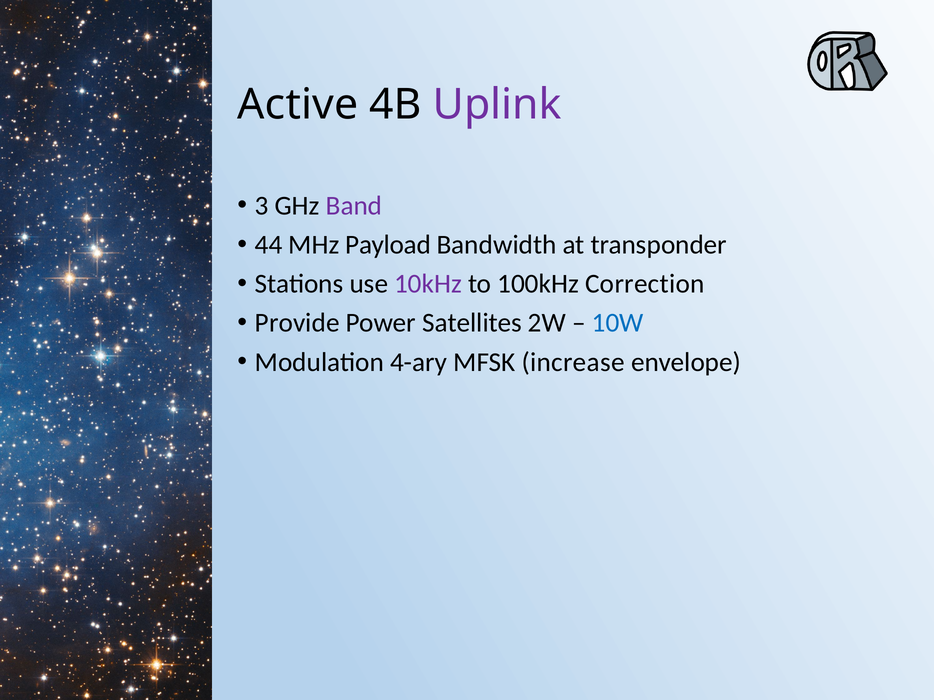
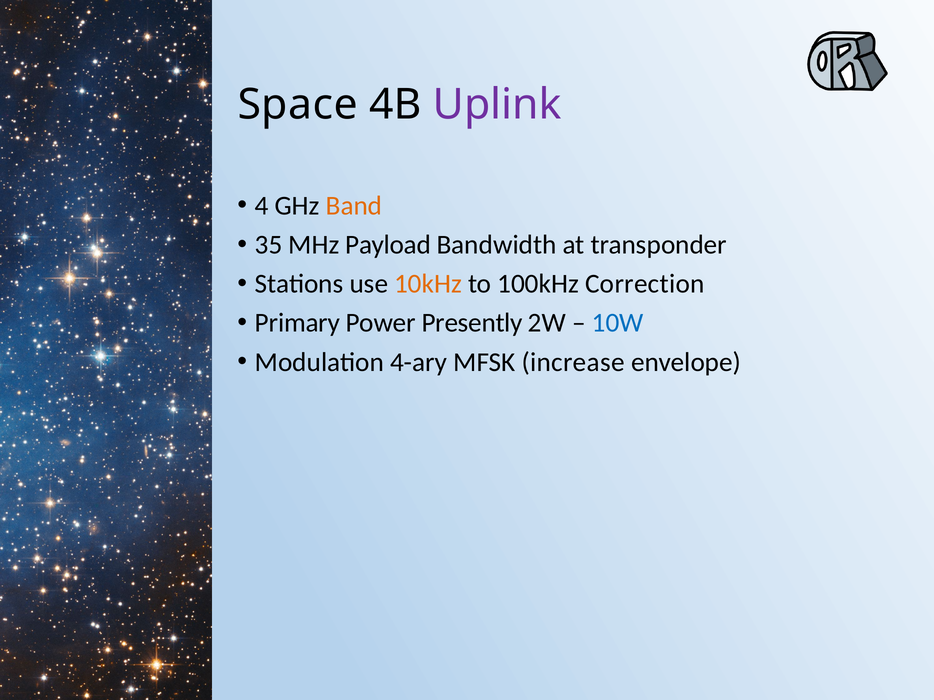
Active: Active -> Space (298, 105)
3: 3 -> 4 (262, 206)
Band colour: purple -> orange (354, 206)
44: 44 -> 35 (269, 245)
10kHz colour: purple -> orange (428, 284)
Provide: Provide -> Primary (297, 323)
Satellites: Satellites -> Presently (472, 323)
